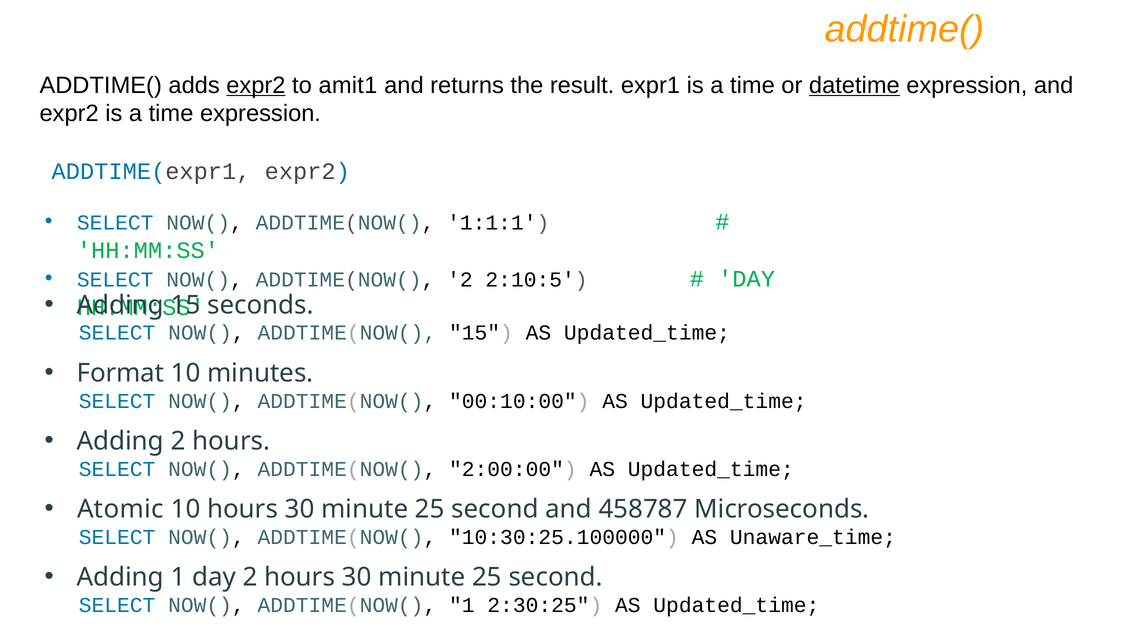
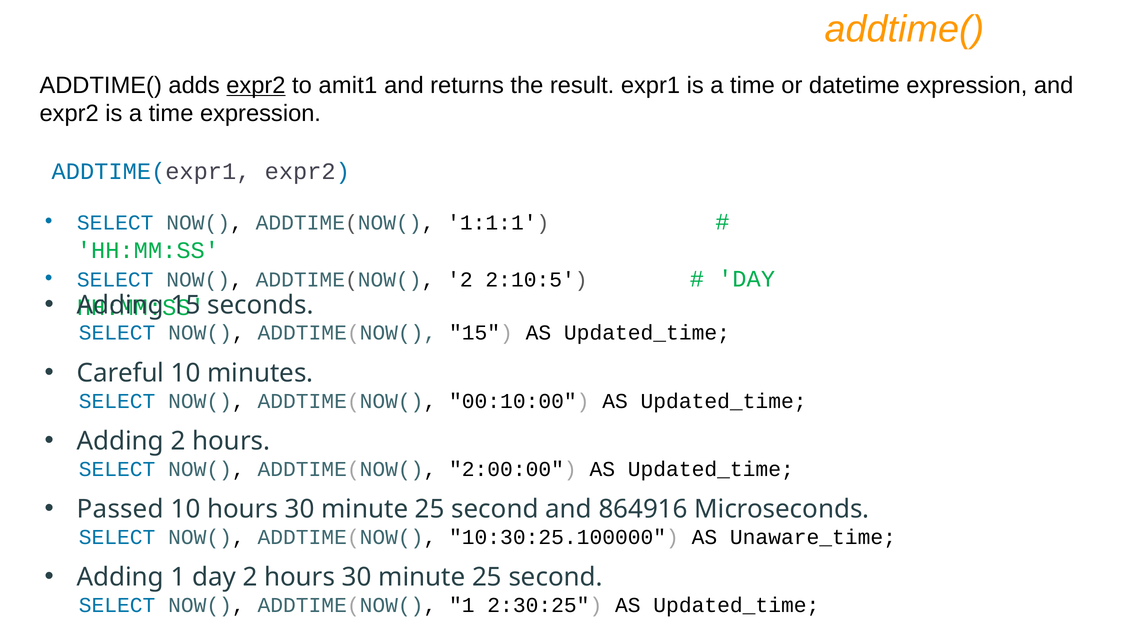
datetime underline: present -> none (854, 85)
Format: Format -> Careful (120, 373)
Atomic: Atomic -> Passed (120, 509)
458787: 458787 -> 864916 (643, 509)
